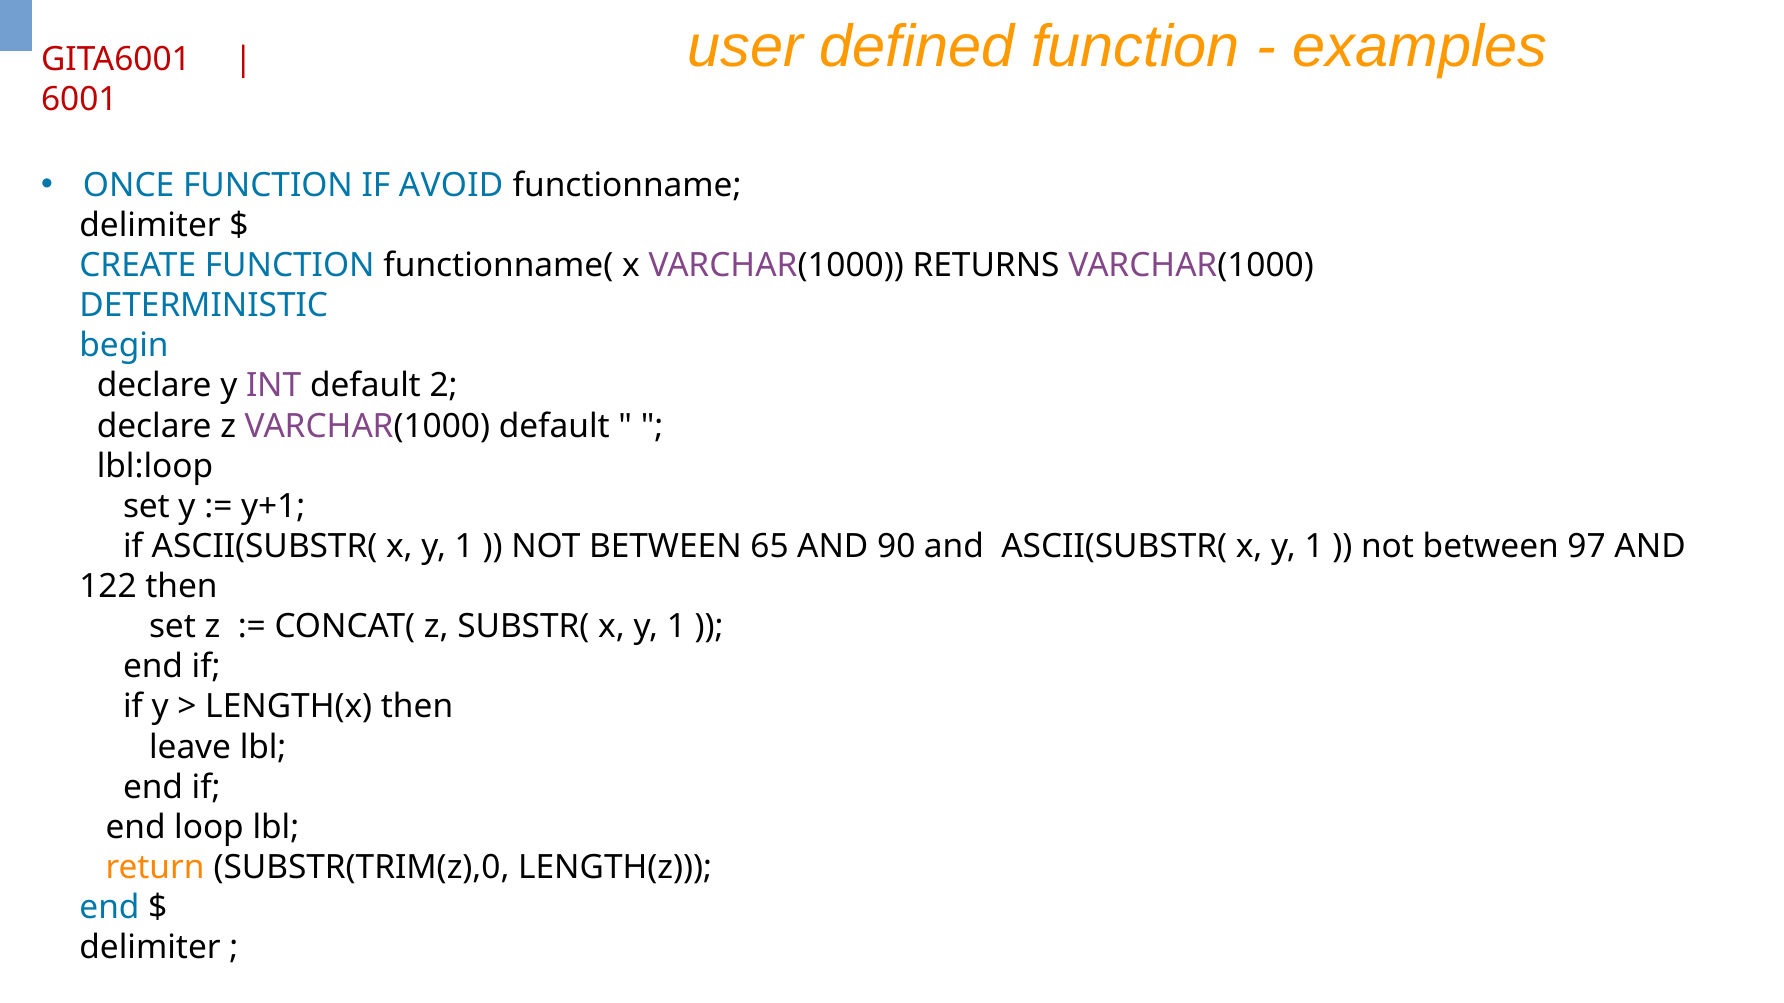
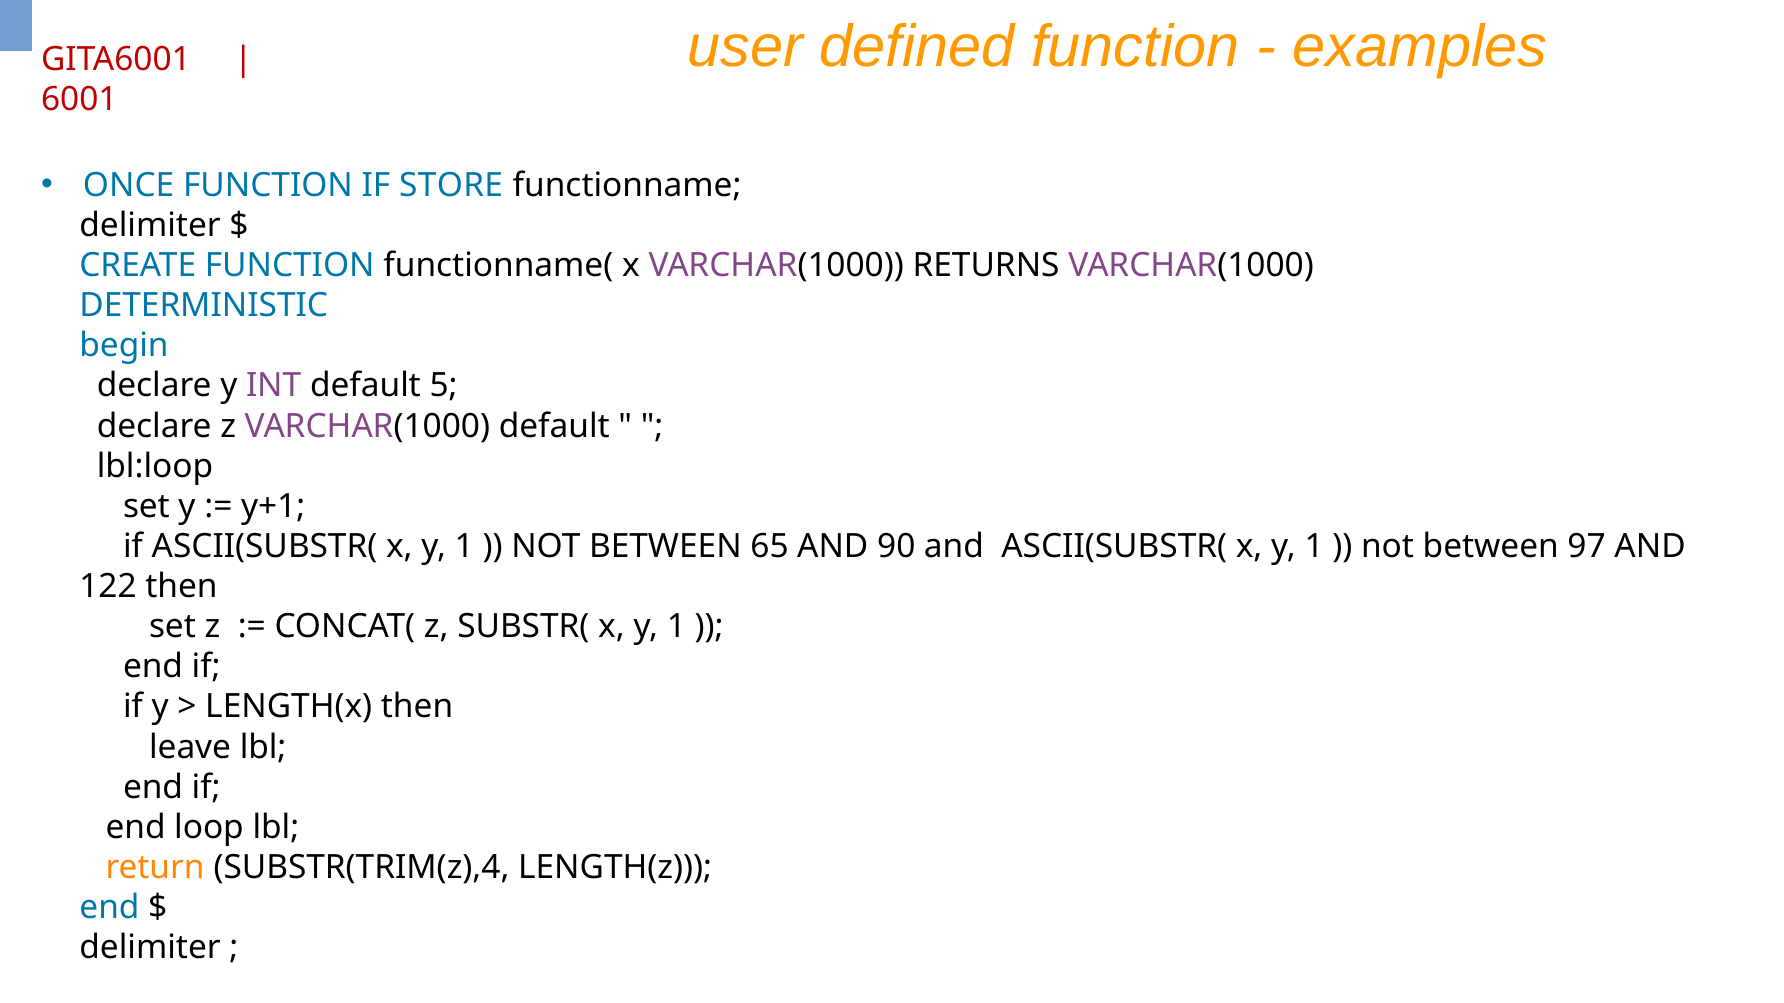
AVOID: AVOID -> STORE (451, 185)
2: 2 -> 5 (444, 386)
SUBSTR(TRIM(z),0: SUBSTR(TRIM(z),0 -> SUBSTR(TRIM(z),4 (361, 868)
